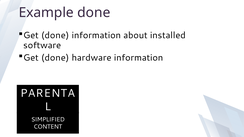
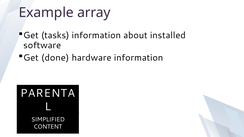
Example done: done -> array (94, 13)
done: done -> tasks (55, 35)
